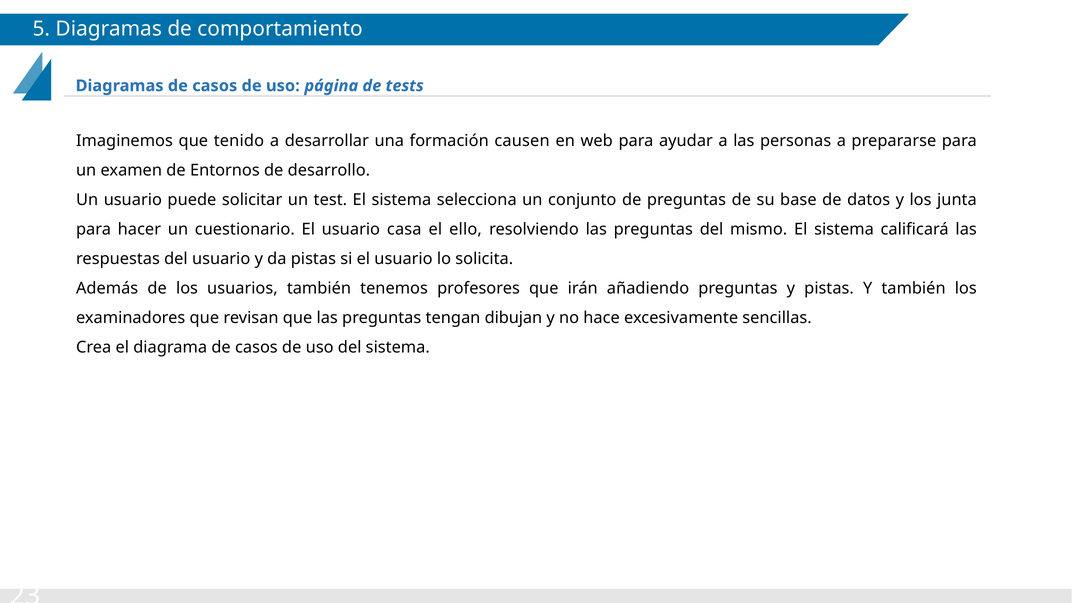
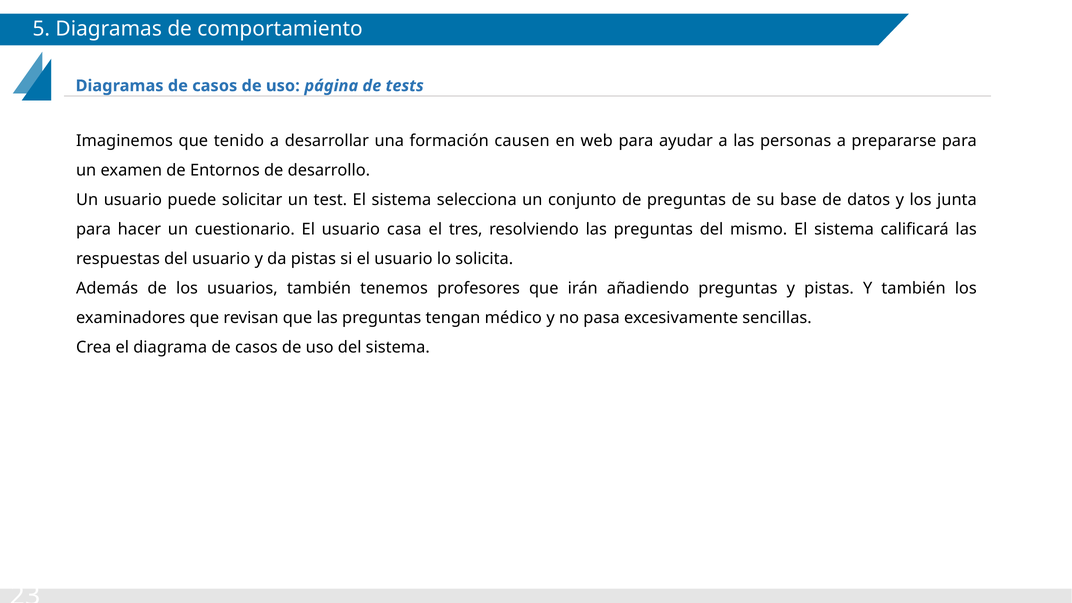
ello: ello -> tres (466, 229)
dibujan: dibujan -> médico (513, 318)
hace: hace -> pasa (602, 318)
